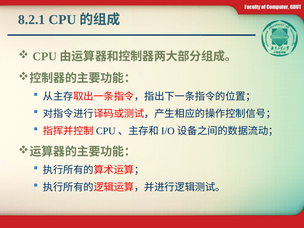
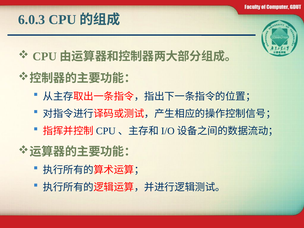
8.2.1: 8.2.1 -> 6.0.3 (32, 20)
